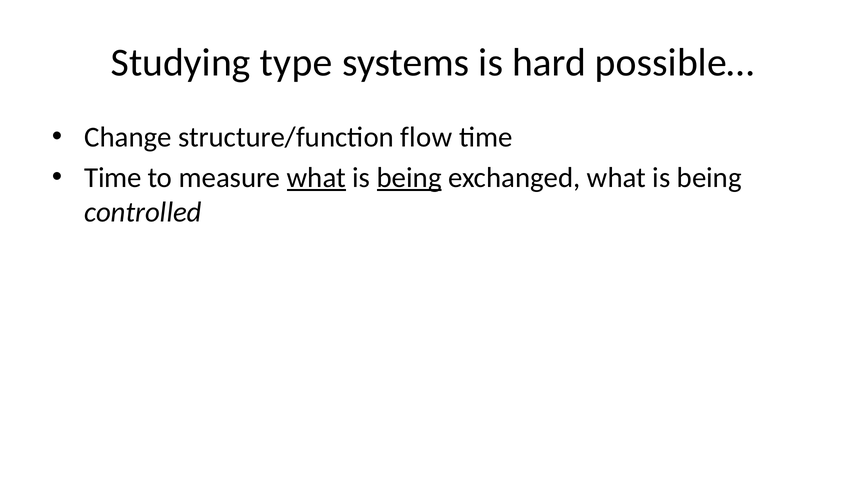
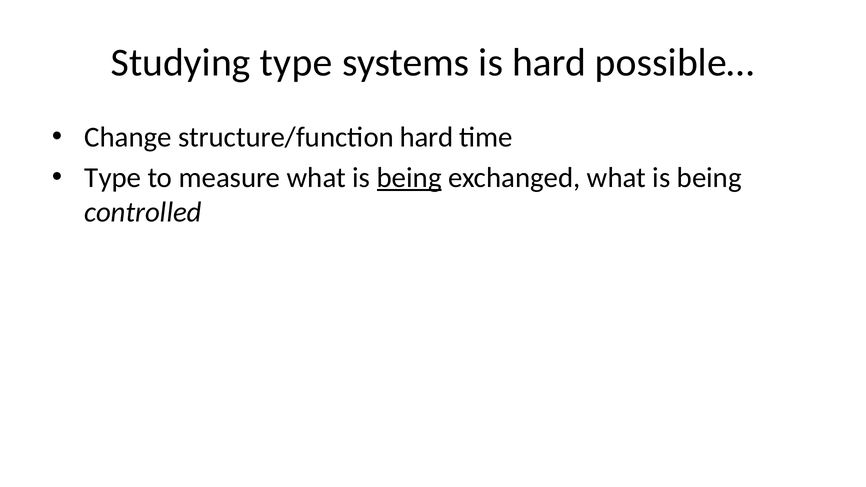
structure/function flow: flow -> hard (427, 137)
Time: Time -> Type (113, 178)
what underline: present -> none (316, 178)
